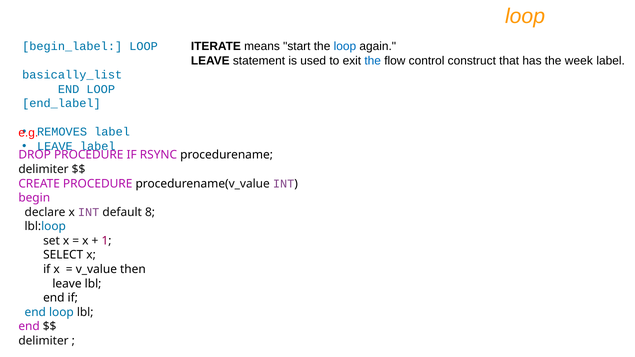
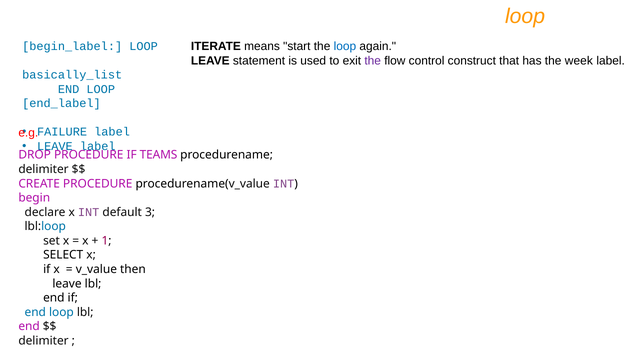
the colour: blue -> purple (373, 61)
REMOVES: REMOVES -> FAILURE (62, 132)
RSYNC: RSYNC -> TEAMS (159, 155)
8: 8 -> 3 (150, 212)
